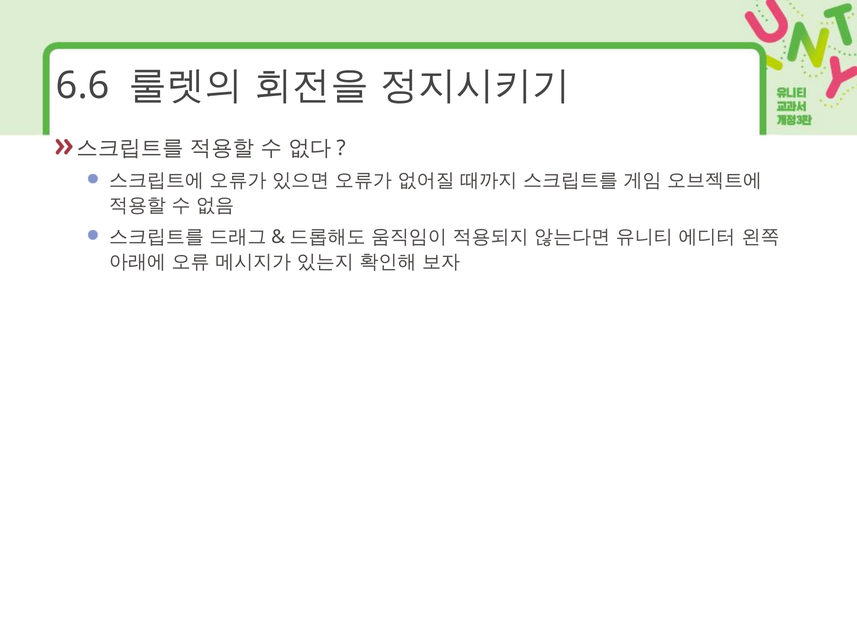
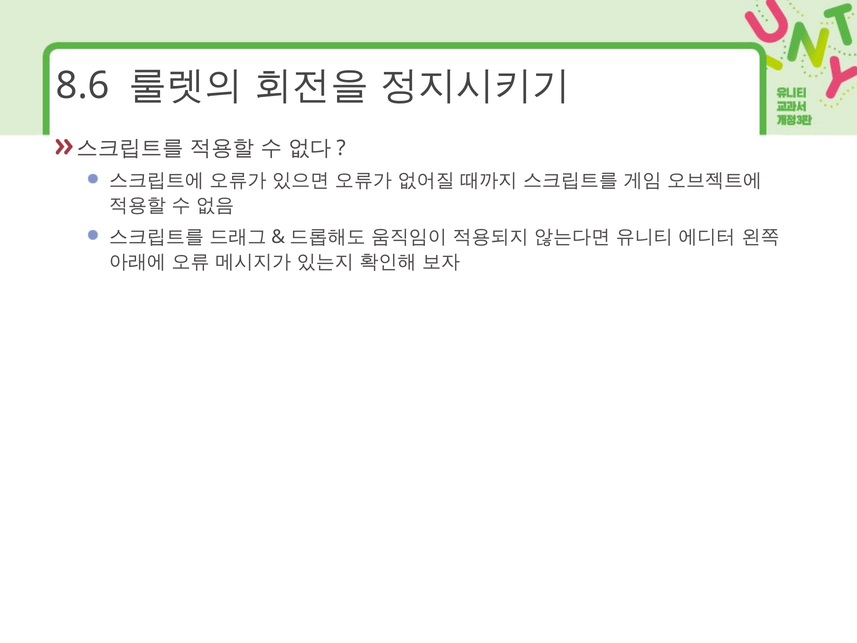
6.6: 6.6 -> 8.6 (83, 86)
